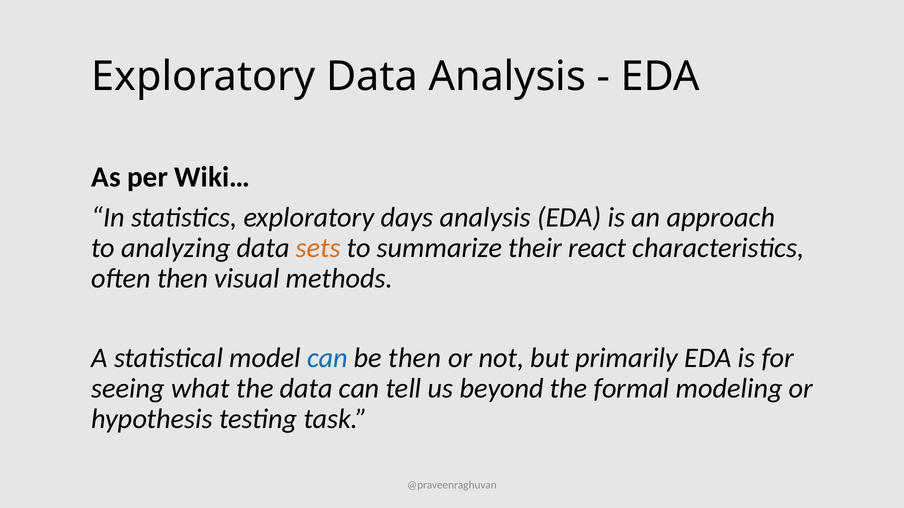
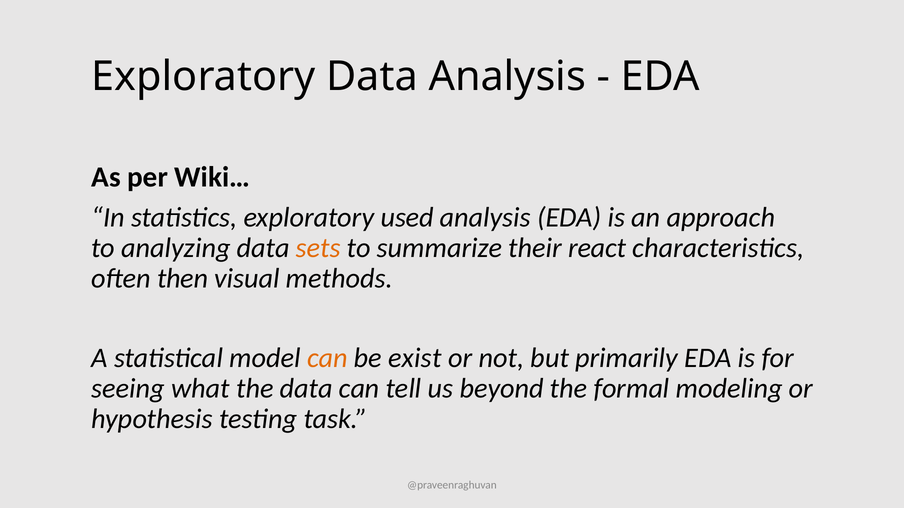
days: days -> used (407, 218)
can colour: blue -> orange (327, 359)
be then: then -> exist (415, 359)
